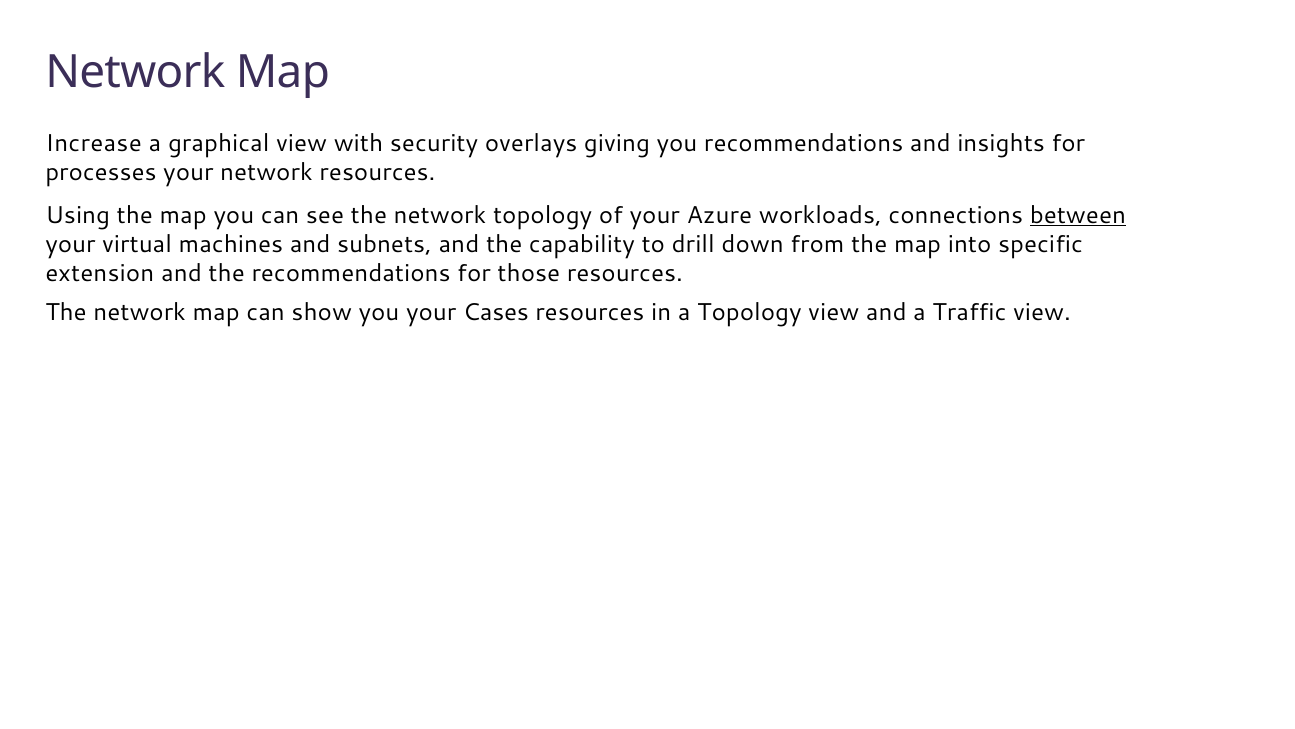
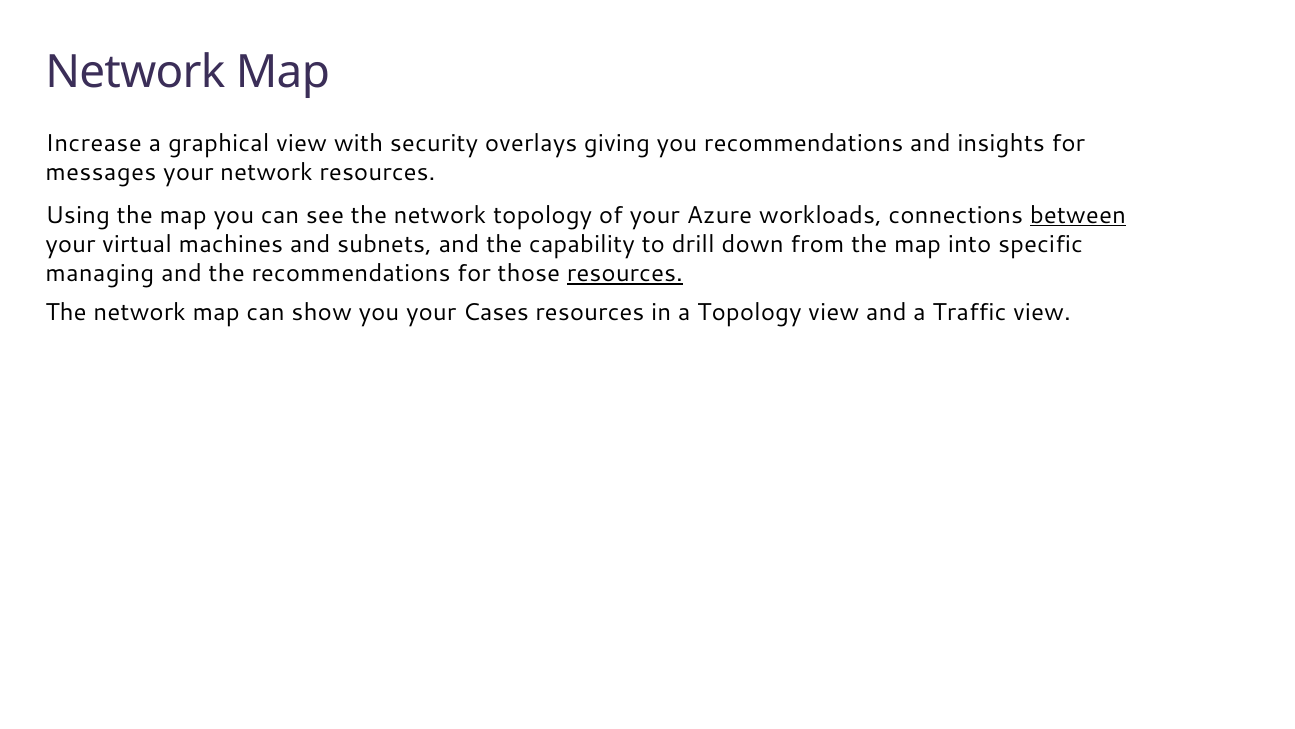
processes: processes -> messages (101, 172)
extension: extension -> managing (100, 273)
resources underline: none -> present (625, 273)
